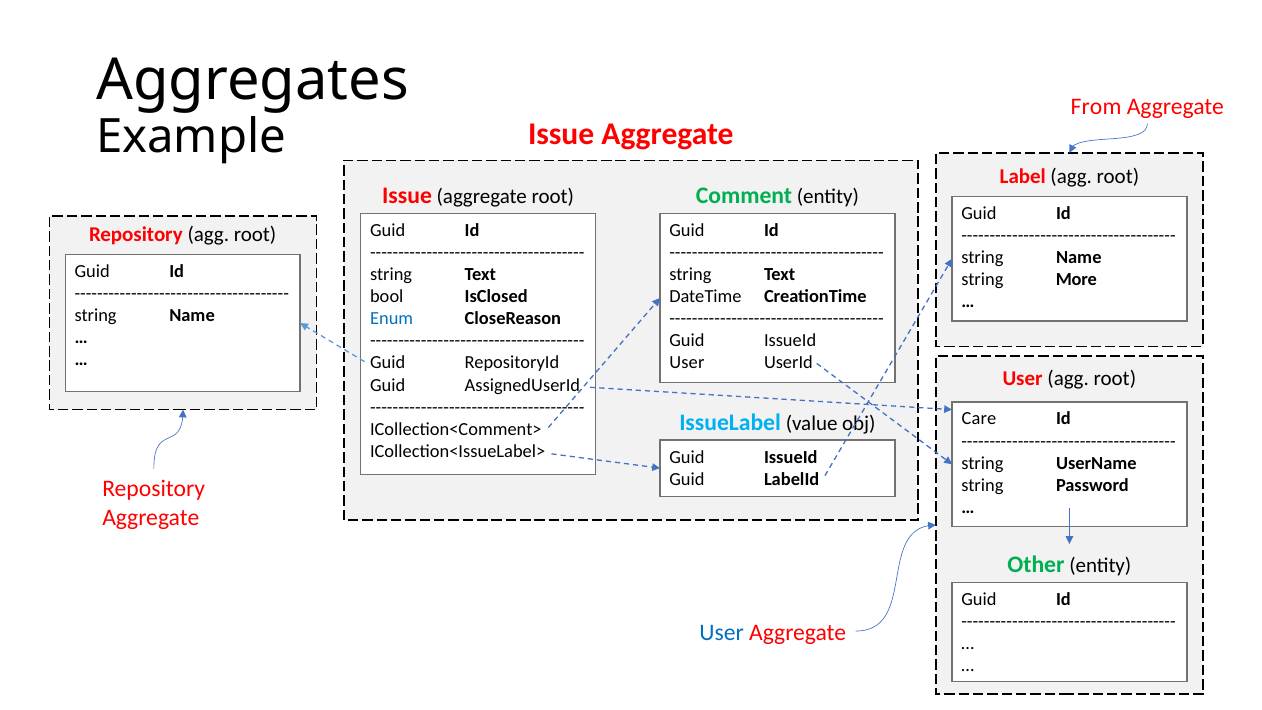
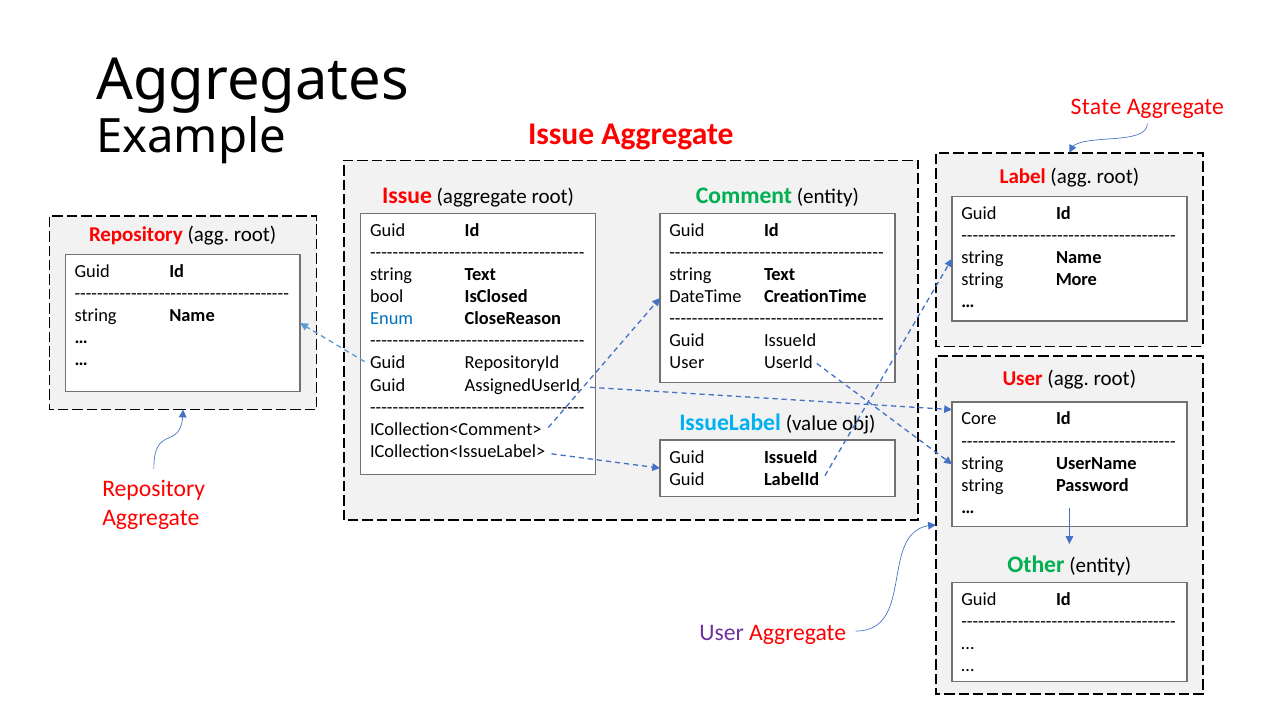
From: From -> State (1096, 106)
Care: Care -> Core (979, 419)
User colour: blue -> purple (722, 633)
